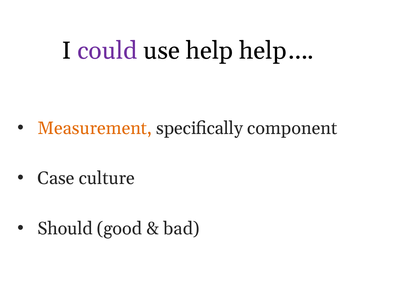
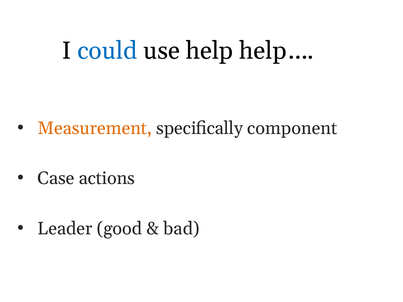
could colour: purple -> blue (107, 51)
culture: culture -> actions (107, 178)
Should: Should -> Leader (65, 229)
